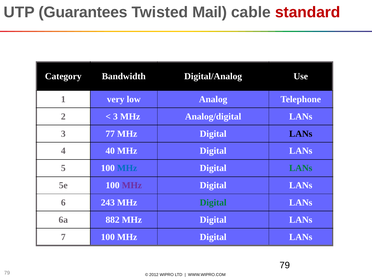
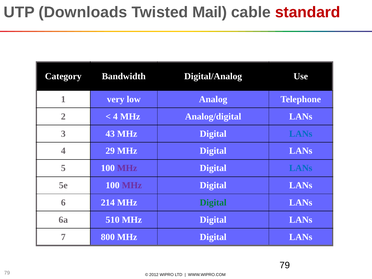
Guarantees: Guarantees -> Downloads (83, 12)
3: 3 -> 4 (115, 117)
77: 77 -> 43 (110, 134)
LANs colour: black -> blue (301, 134)
40: 40 -> 29 (110, 151)
MHz colour: blue -> purple (127, 168)
LANs colour: green -> blue (301, 168)
243: 243 -> 214 (108, 203)
882: 882 -> 510 (113, 220)
7 100: 100 -> 800 (108, 237)
